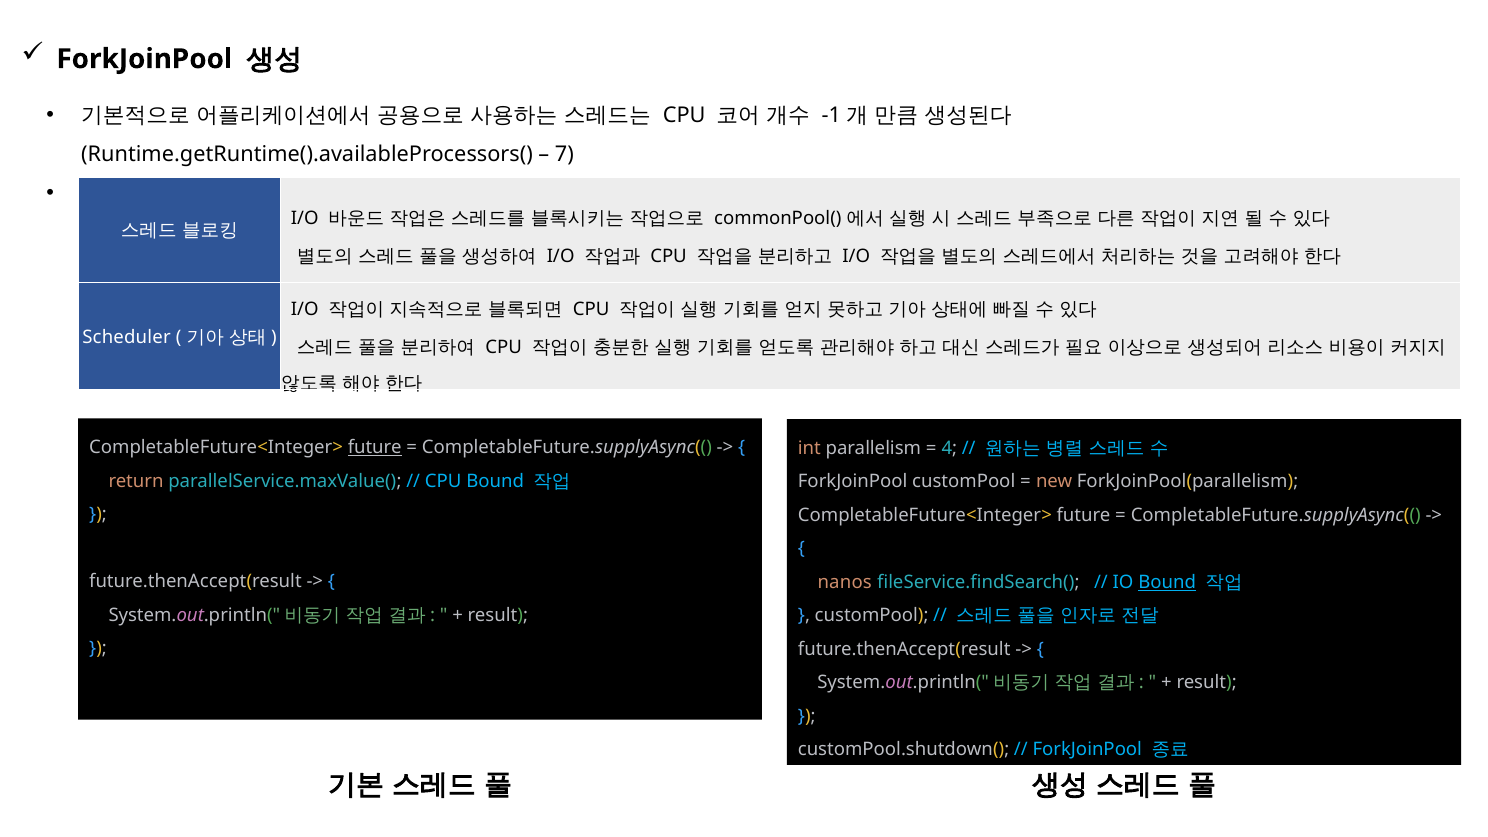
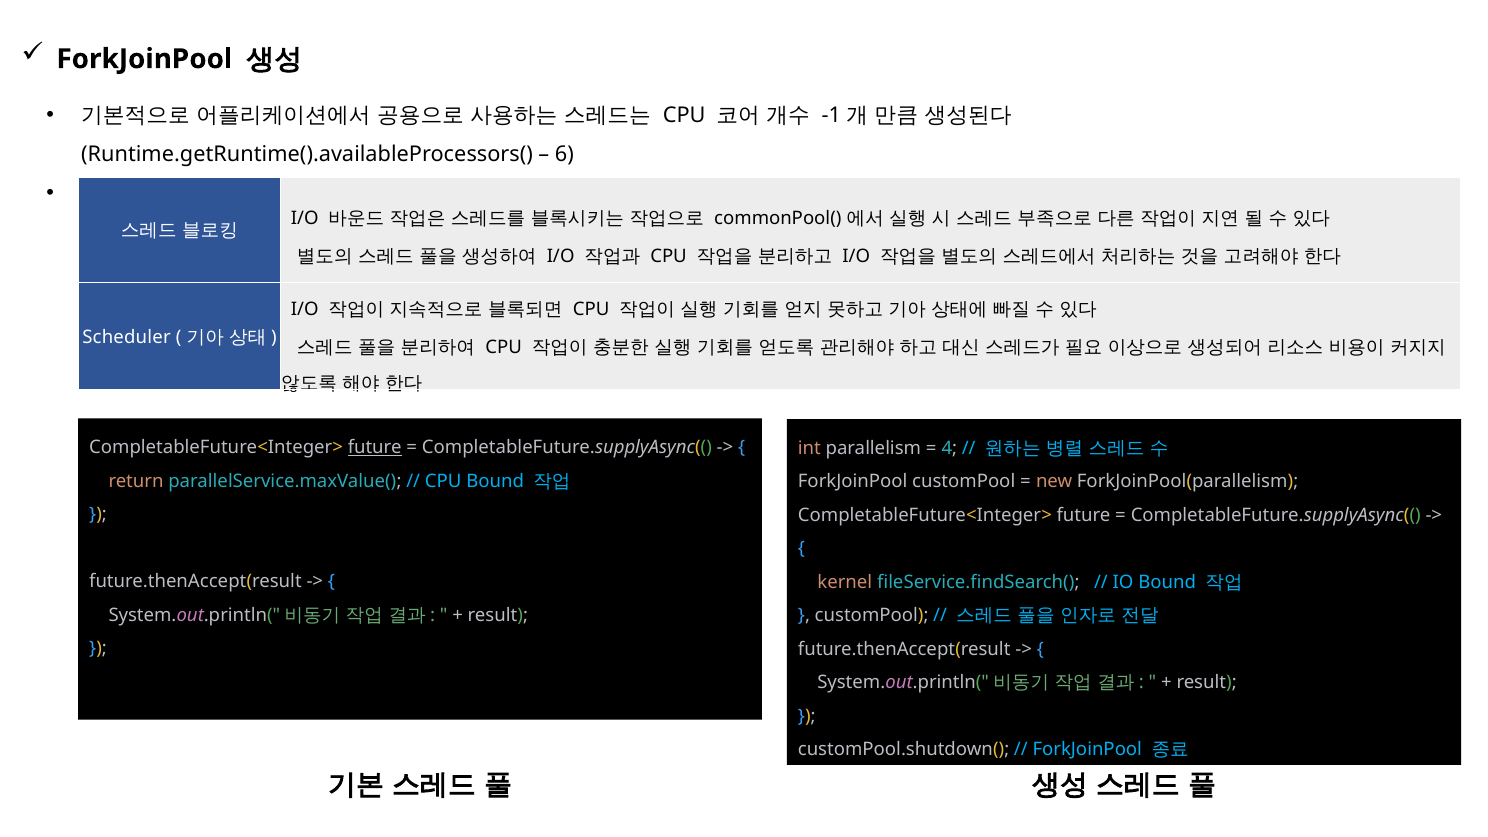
7: 7 -> 6 (564, 154)
nanos: nanos -> kernel (845, 582)
Bound underline: present -> none (1167, 582)
